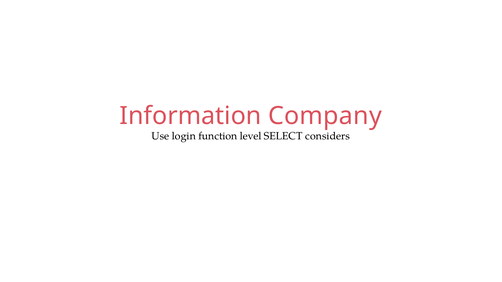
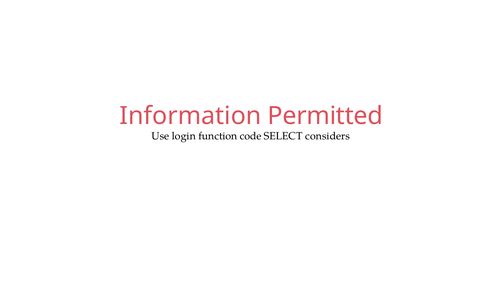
Company: Company -> Permitted (325, 116)
level: level -> code (251, 136)
